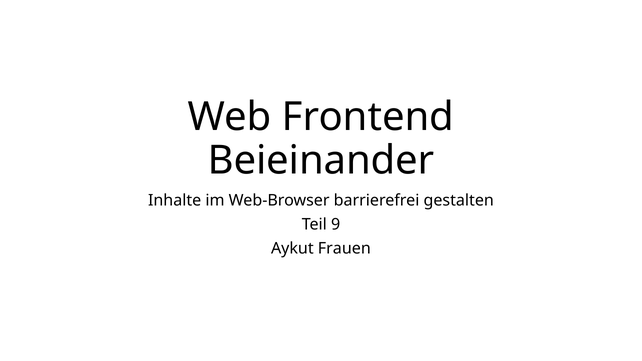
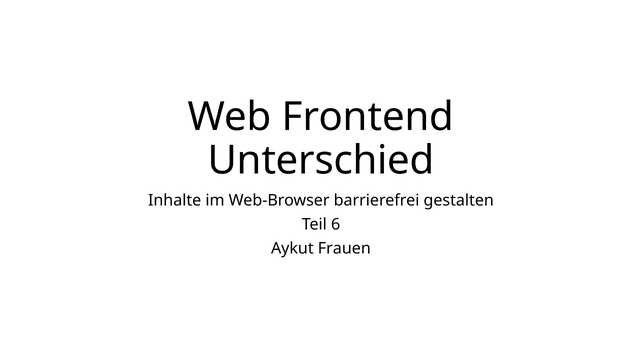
Beieinander: Beieinander -> Unterschied (321, 160)
9: 9 -> 6 (336, 225)
